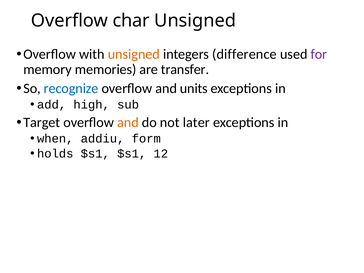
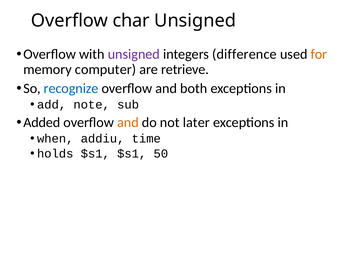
unsigned colour: orange -> purple (134, 54)
for colour: purple -> orange (319, 54)
memories: memories -> computer (106, 69)
transfer: transfer -> retrieve (185, 69)
units: units -> both (194, 88)
high: high -> note (92, 105)
Target: Target -> Added (42, 123)
form: form -> time (146, 139)
12: 12 -> 50 (161, 154)
